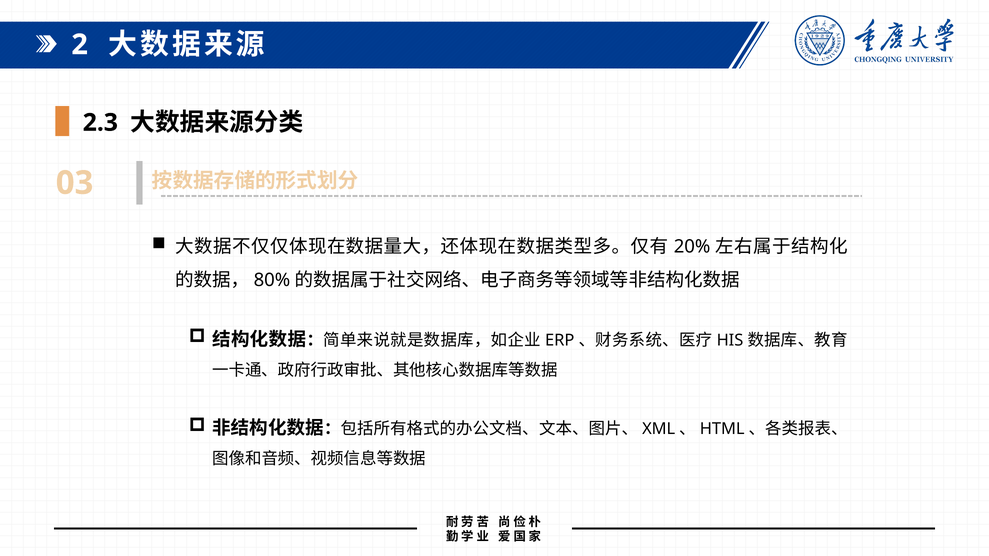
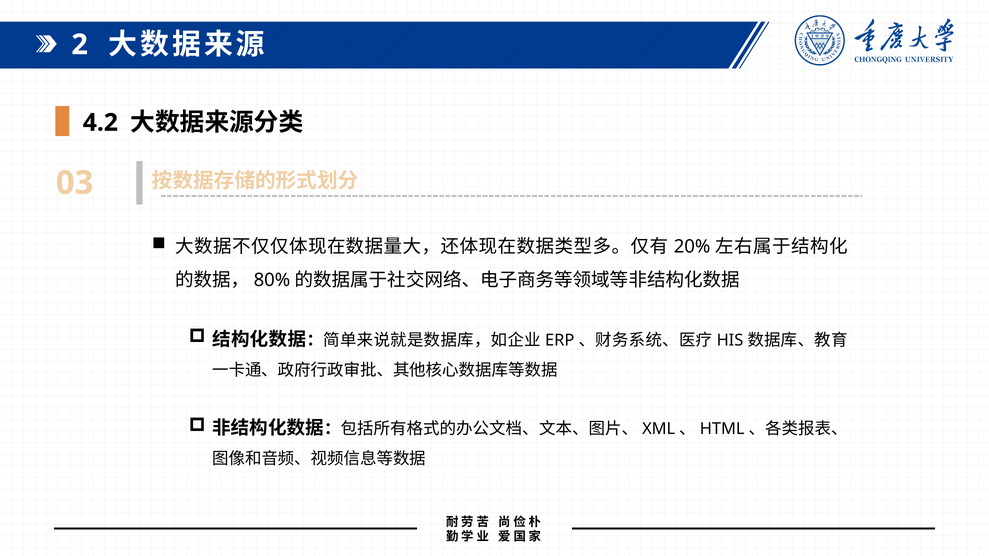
2.3: 2.3 -> 4.2 (100, 123)
